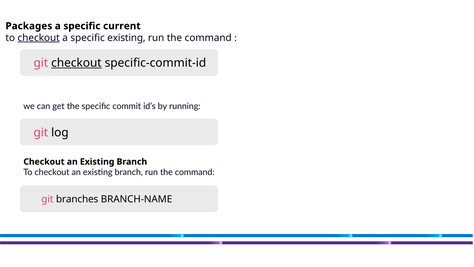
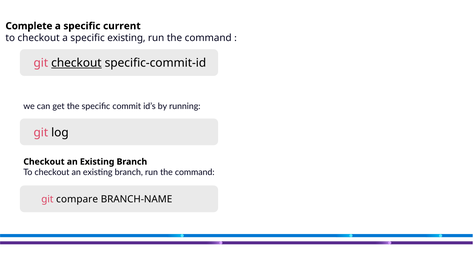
Packages: Packages -> Complete (29, 26)
checkout underline: present -> none (39, 38)
branches: branches -> compare (77, 199)
